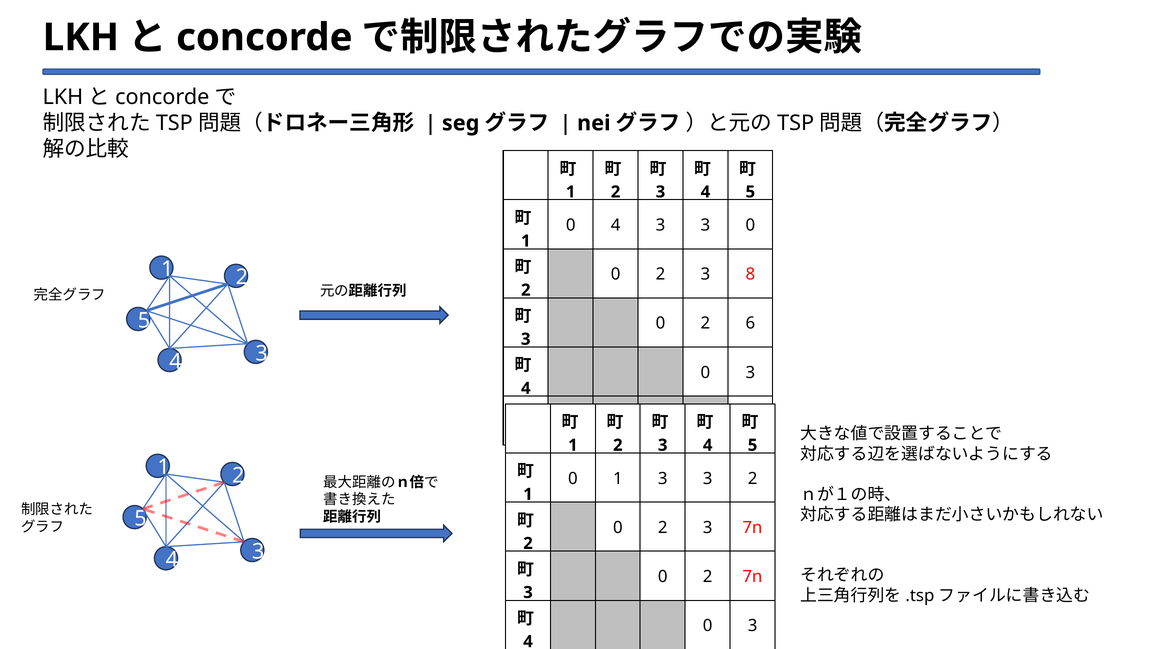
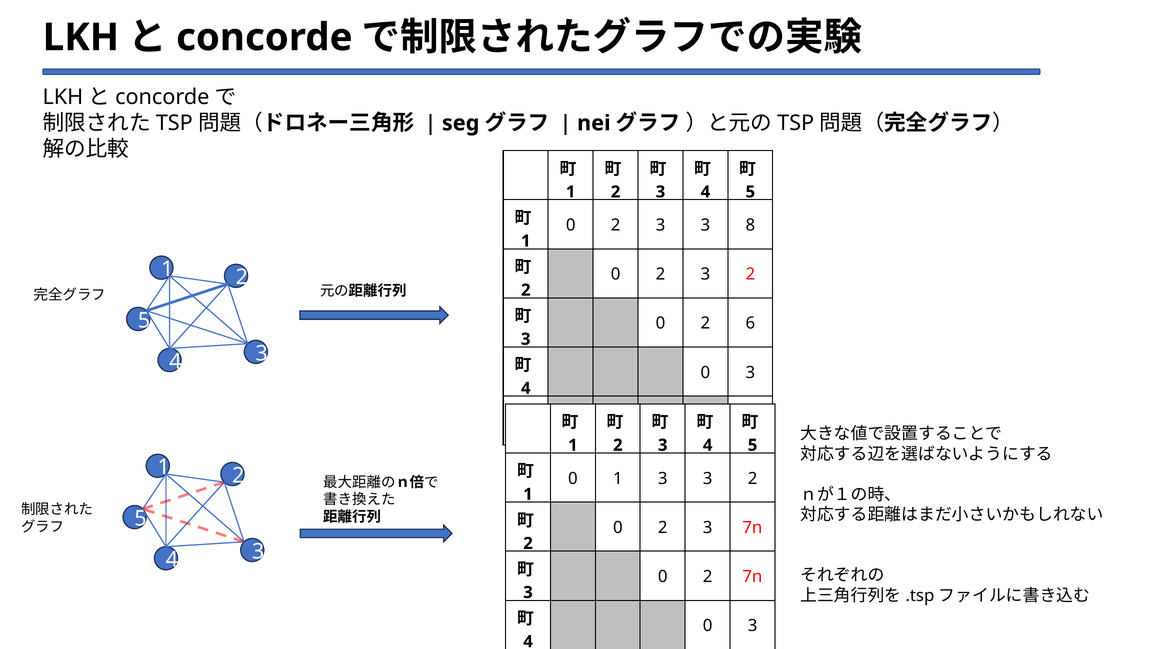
4: 4 -> 2 (616, 225)
3 3 0: 0 -> 8 (750, 225)
2 3 8: 8 -> 2 (750, 274)
